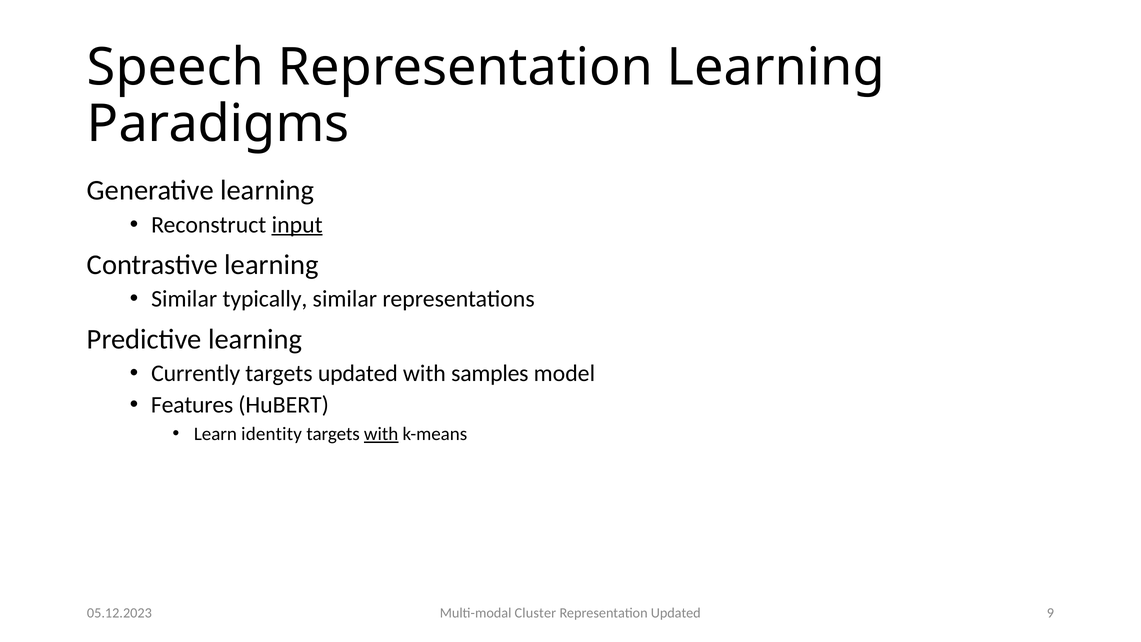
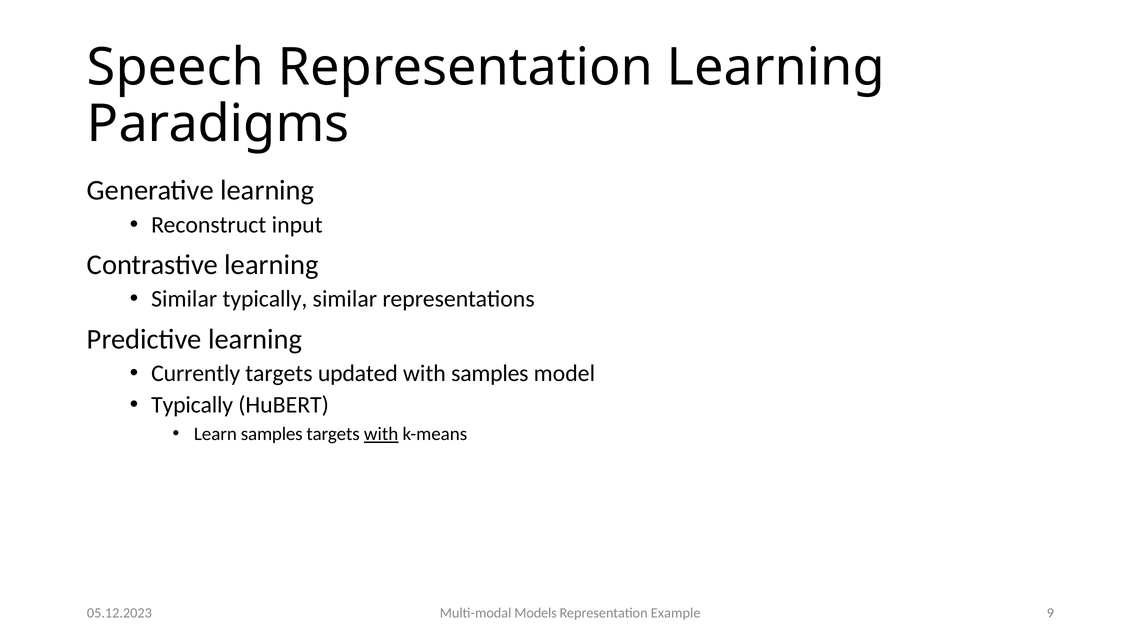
input underline: present -> none (297, 225)
Features: Features -> Typically (192, 405)
Learn identity: identity -> samples (272, 434)
Cluster: Cluster -> Models (536, 613)
Representation Updated: Updated -> Example (676, 613)
